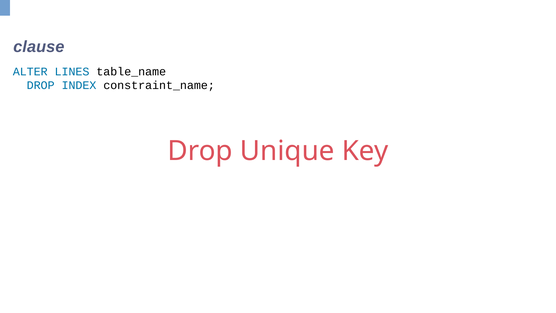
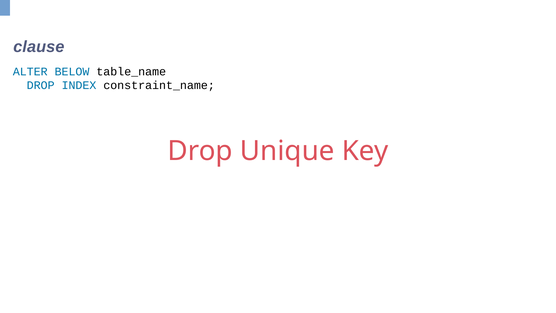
LINES: LINES -> BELOW (72, 72)
